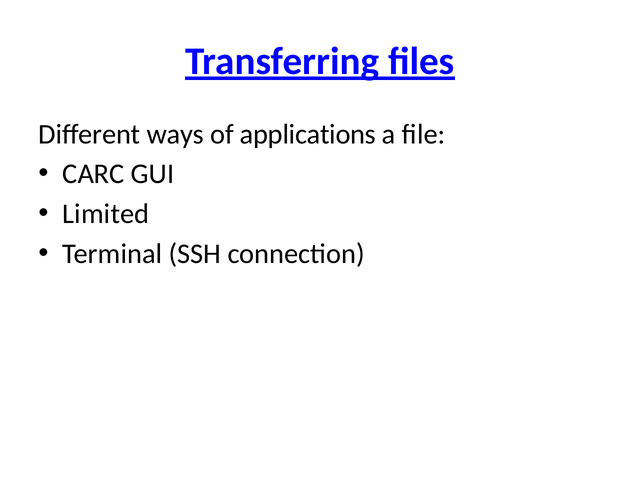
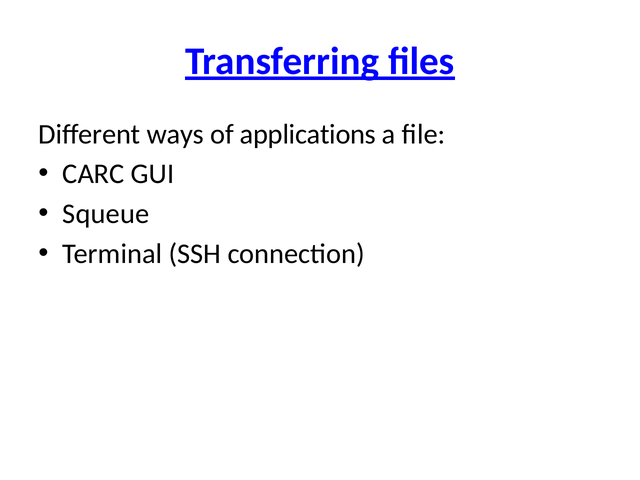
Limited: Limited -> Squeue (106, 214)
